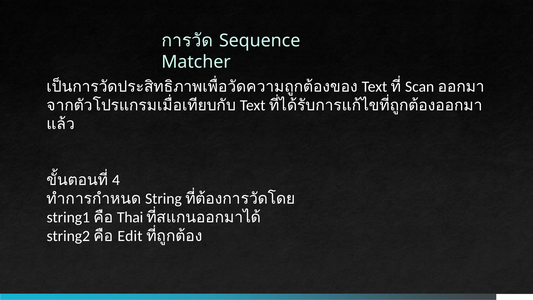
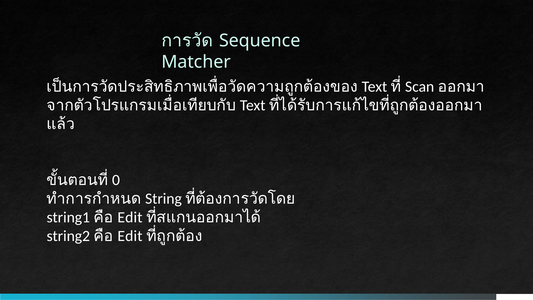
4: 4 -> 0 (116, 180)
Thai: Thai -> Edit (130, 217)
